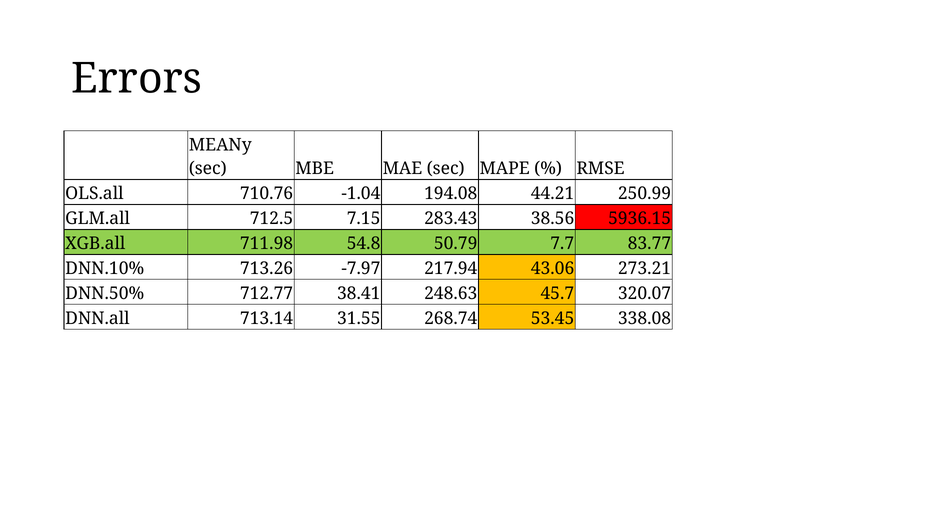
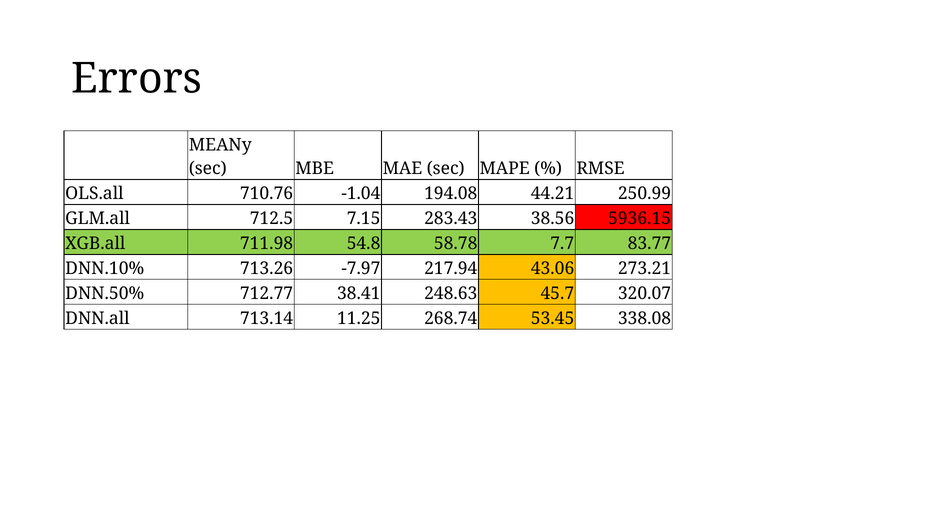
50.79: 50.79 -> 58.78 (456, 243)
31.55: 31.55 -> 11.25 (359, 318)
